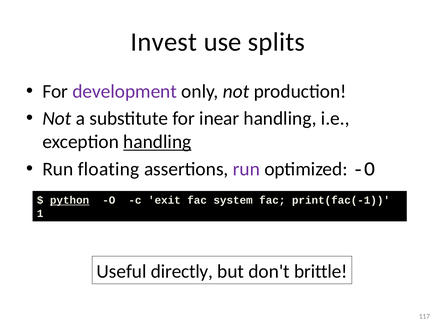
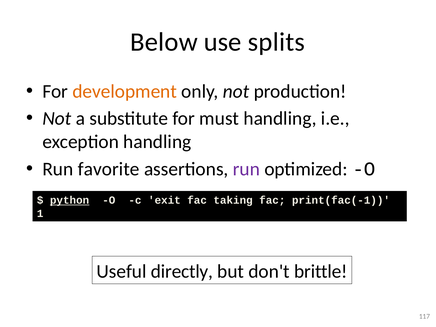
Invest: Invest -> Below (164, 42)
development colour: purple -> orange (125, 91)
inear: inear -> must (219, 119)
handling underline: present -> none (157, 142)
floating: floating -> favorite (109, 169)
system: system -> taking (233, 200)
